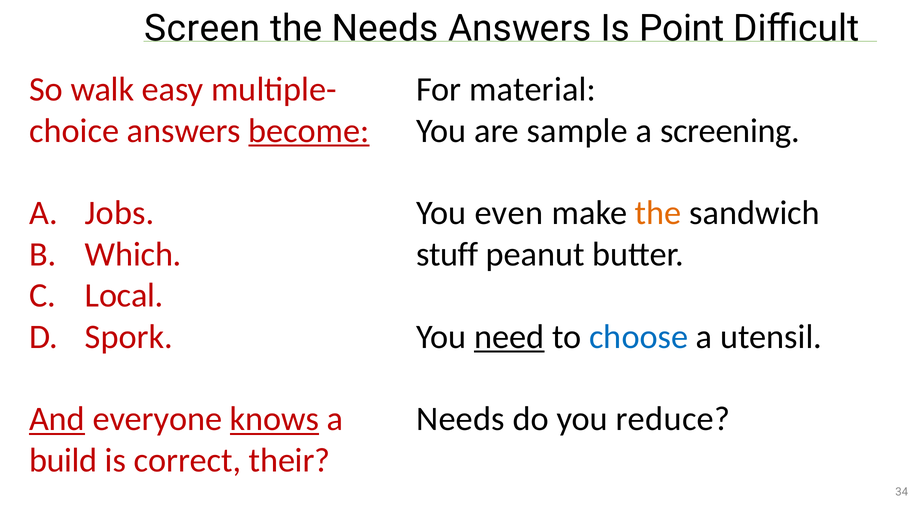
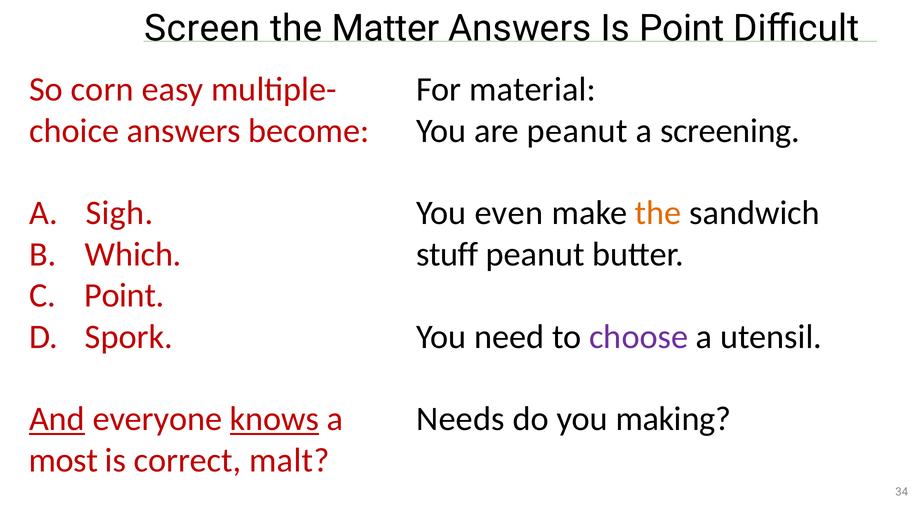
the Needs: Needs -> Matter (385, 28)
walk: walk -> corn (102, 89)
become underline: present -> none (309, 131)
are sample: sample -> peanut (577, 131)
Jobs: Jobs -> Sigh (119, 213)
Local: Local -> Point (124, 295)
need underline: present -> none (509, 336)
choose colour: blue -> purple (639, 336)
reduce: reduce -> making (673, 419)
build: build -> most (63, 460)
their: their -> malt (289, 460)
